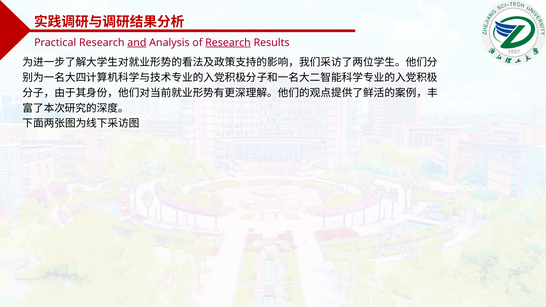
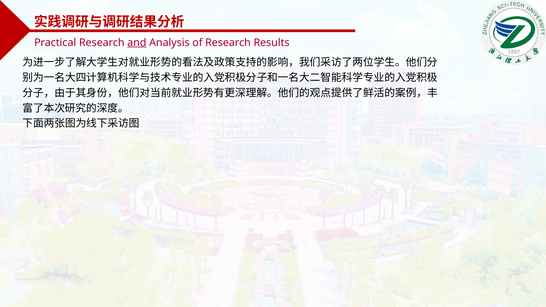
Research underline: present -> none (228, 43)
